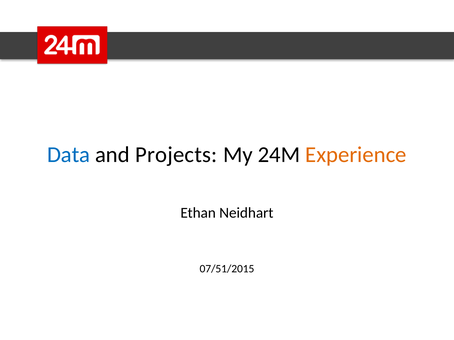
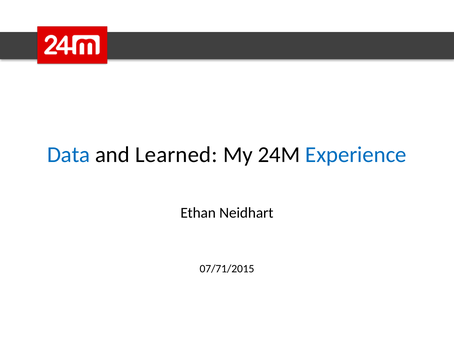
Projects: Projects -> Learned (176, 155)
Experience colour: orange -> blue (356, 155)
07/51/2015: 07/51/2015 -> 07/71/2015 (227, 269)
